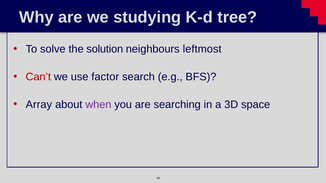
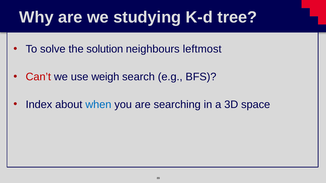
factor: factor -> weigh (105, 77)
Array: Array -> Index (39, 105)
when colour: purple -> blue (98, 105)
